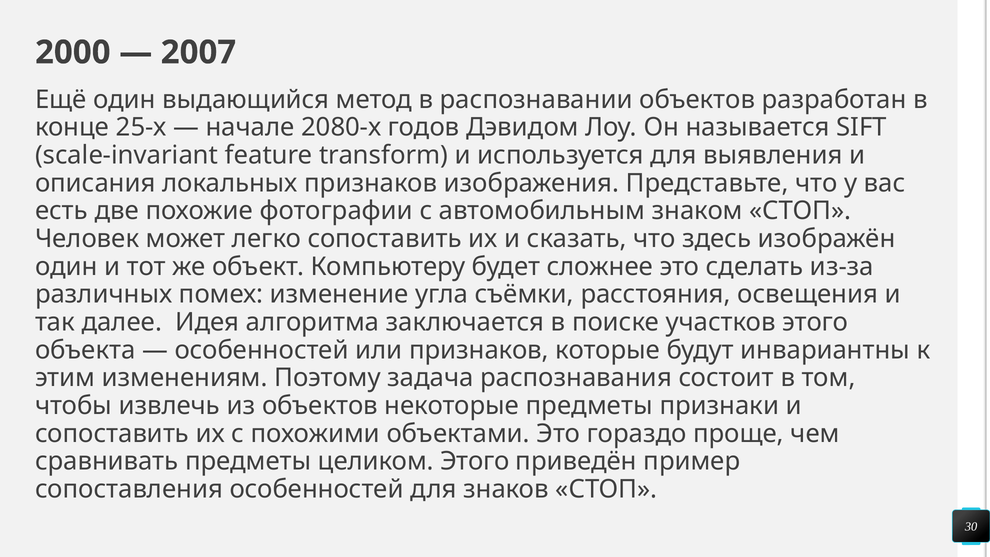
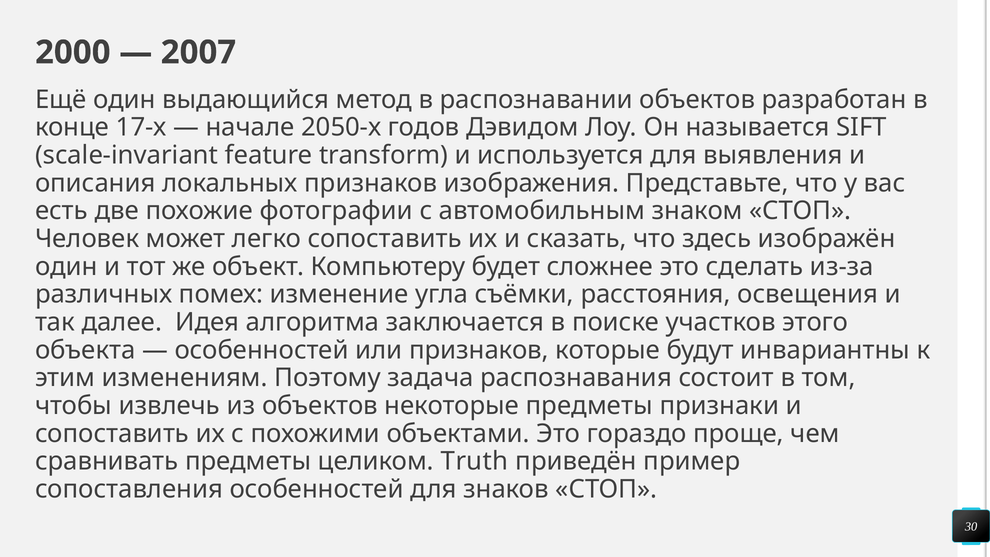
25-х: 25-х -> 17-х (141, 127)
2080-х: 2080-х -> 2050-х (341, 127)
целиком Этого: Этого -> Truth (475, 461)
